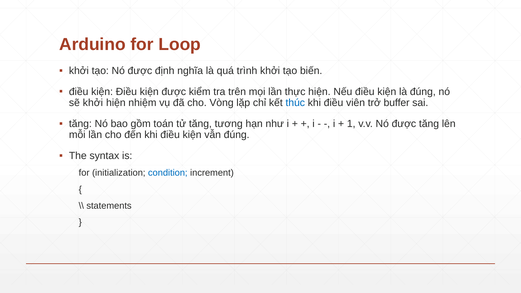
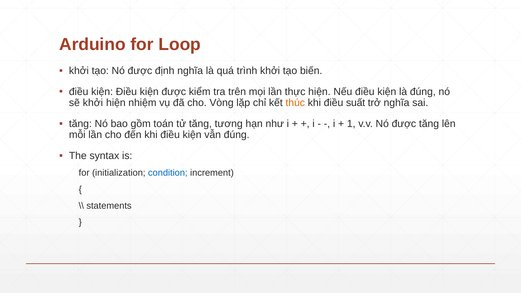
thúc colour: blue -> orange (295, 103)
viên: viên -> suất (356, 103)
trở buffer: buffer -> nghĩa (397, 103)
